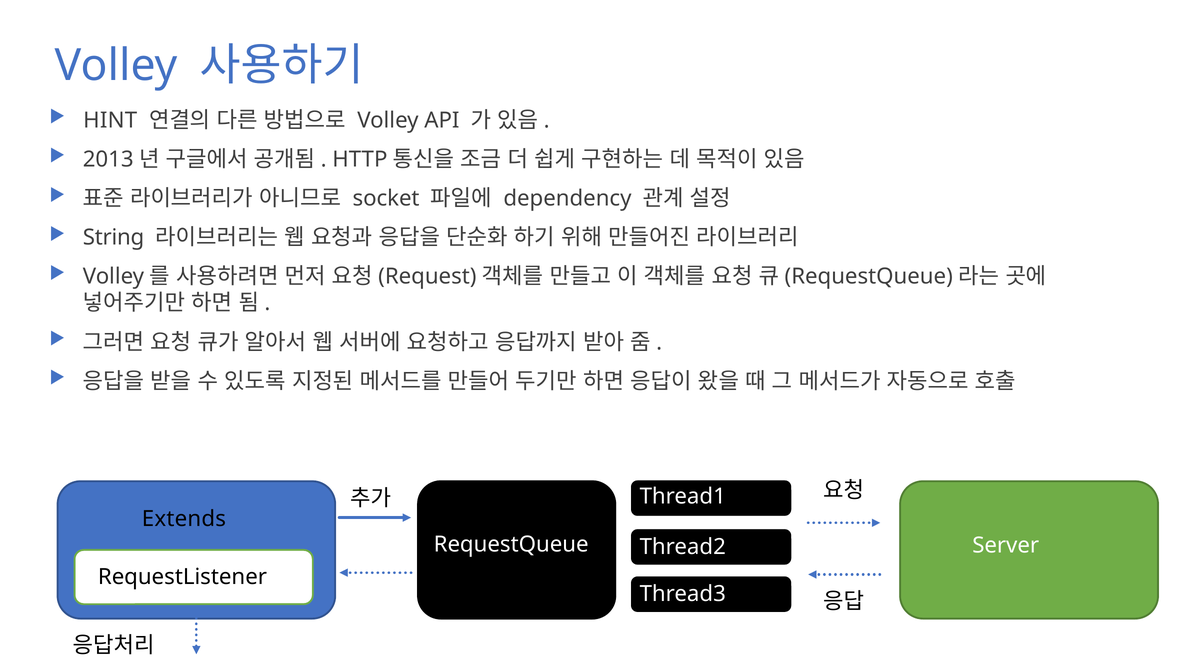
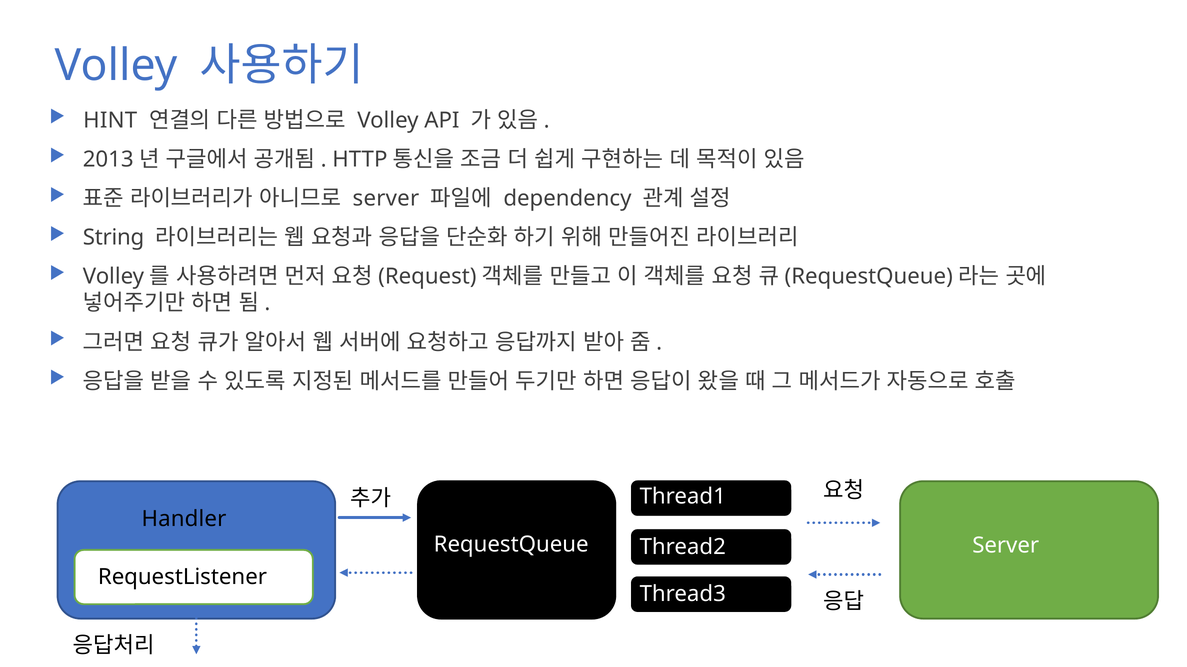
socket: socket -> server (386, 199)
Extends: Extends -> Handler (184, 519)
